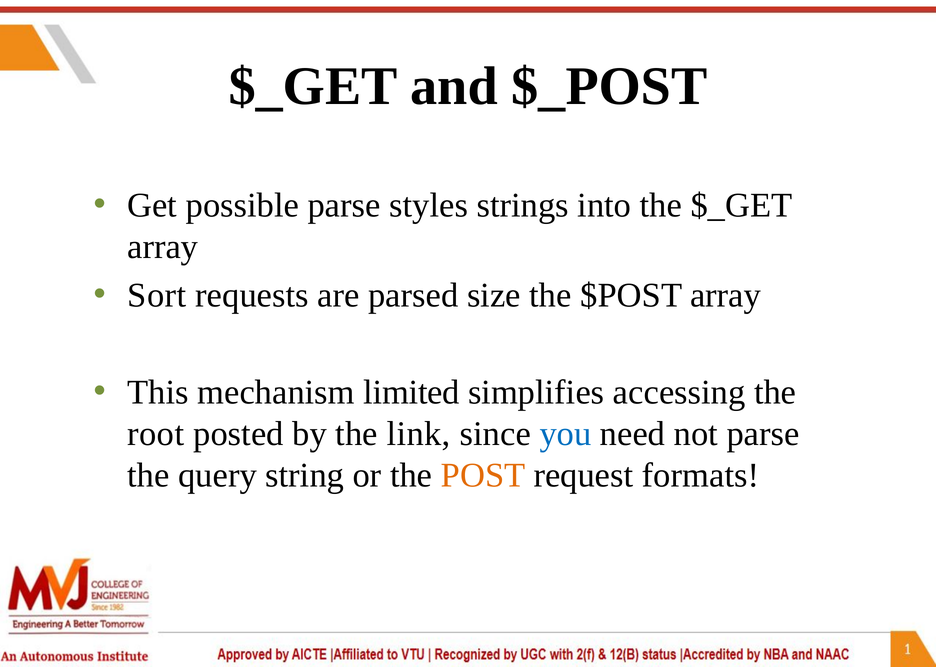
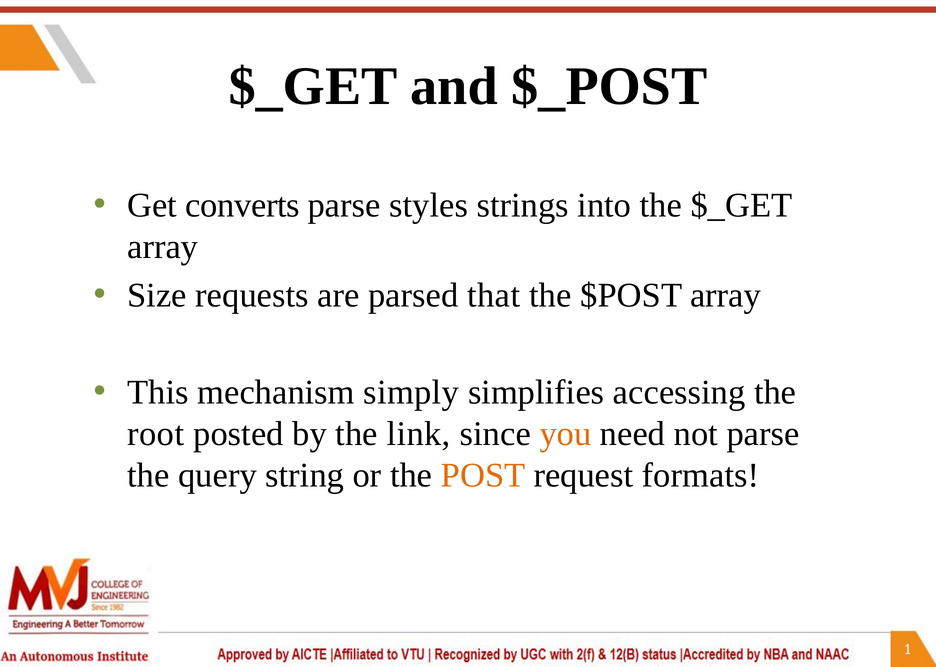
possible: possible -> converts (243, 205)
Sort: Sort -> Size (157, 295)
size: size -> that (494, 295)
limited: limited -> simply (411, 392)
you colour: blue -> orange (565, 434)
